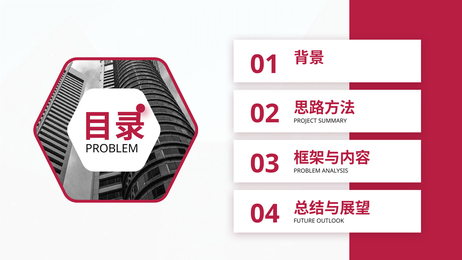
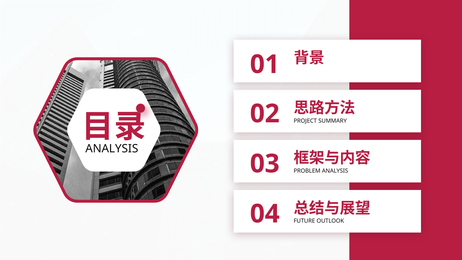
PROBLEM: PROBLEM -> ANALYSIS (112, 149)
